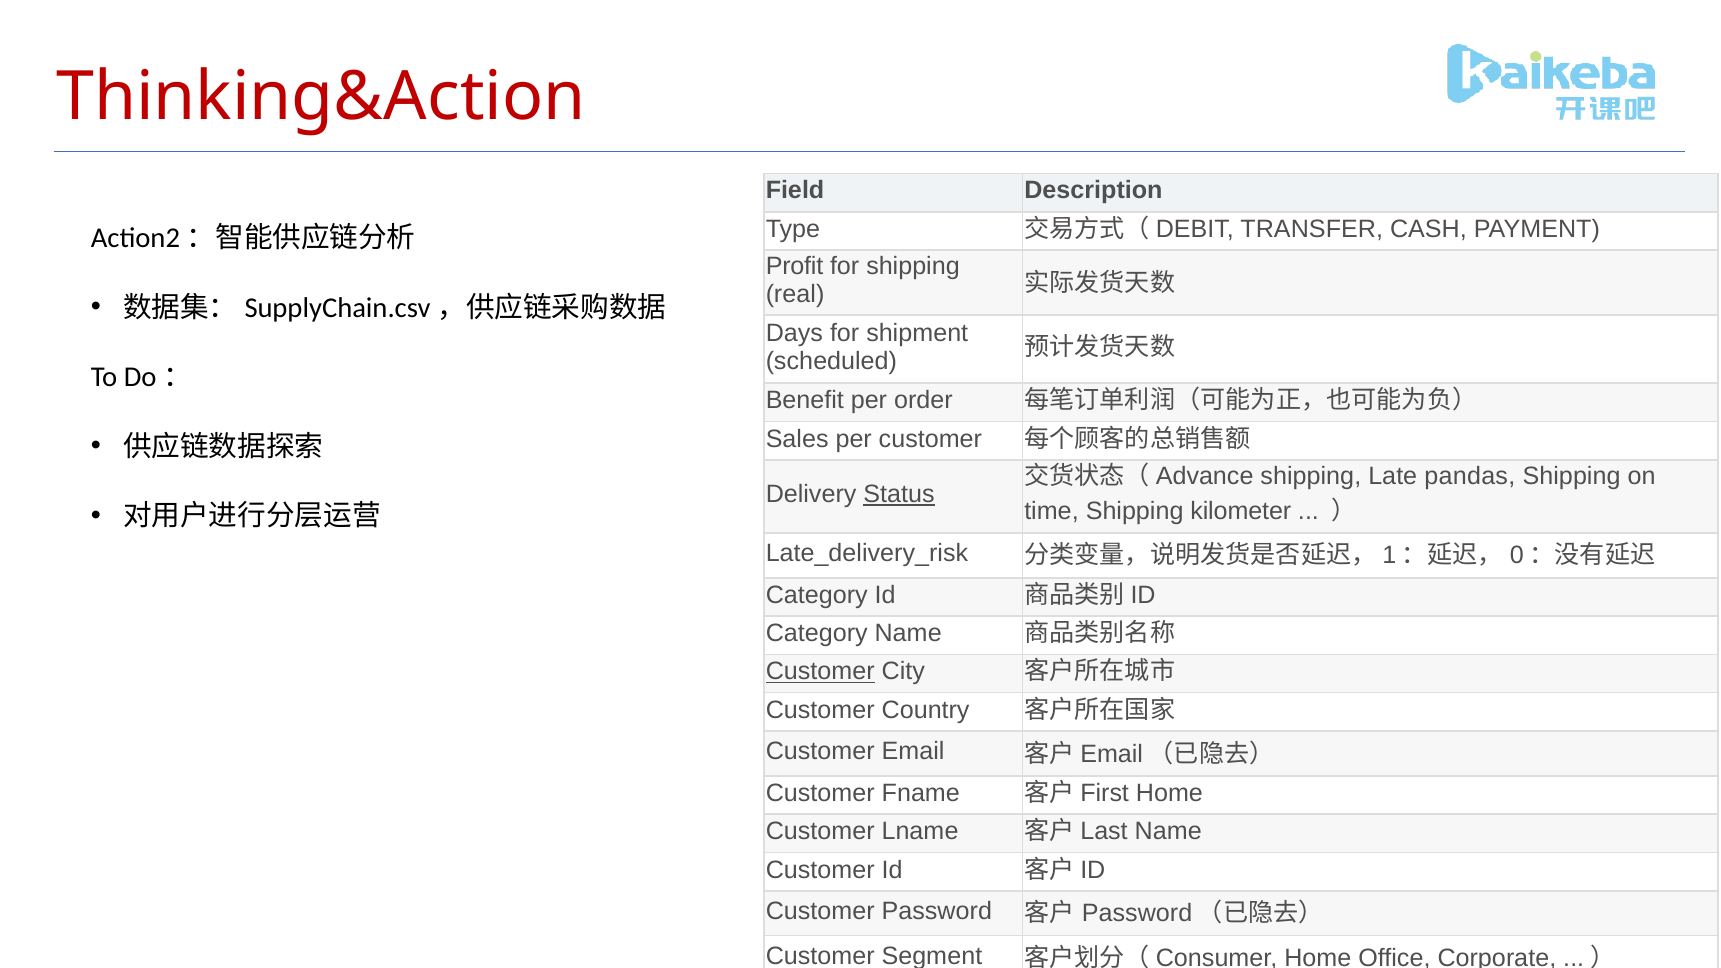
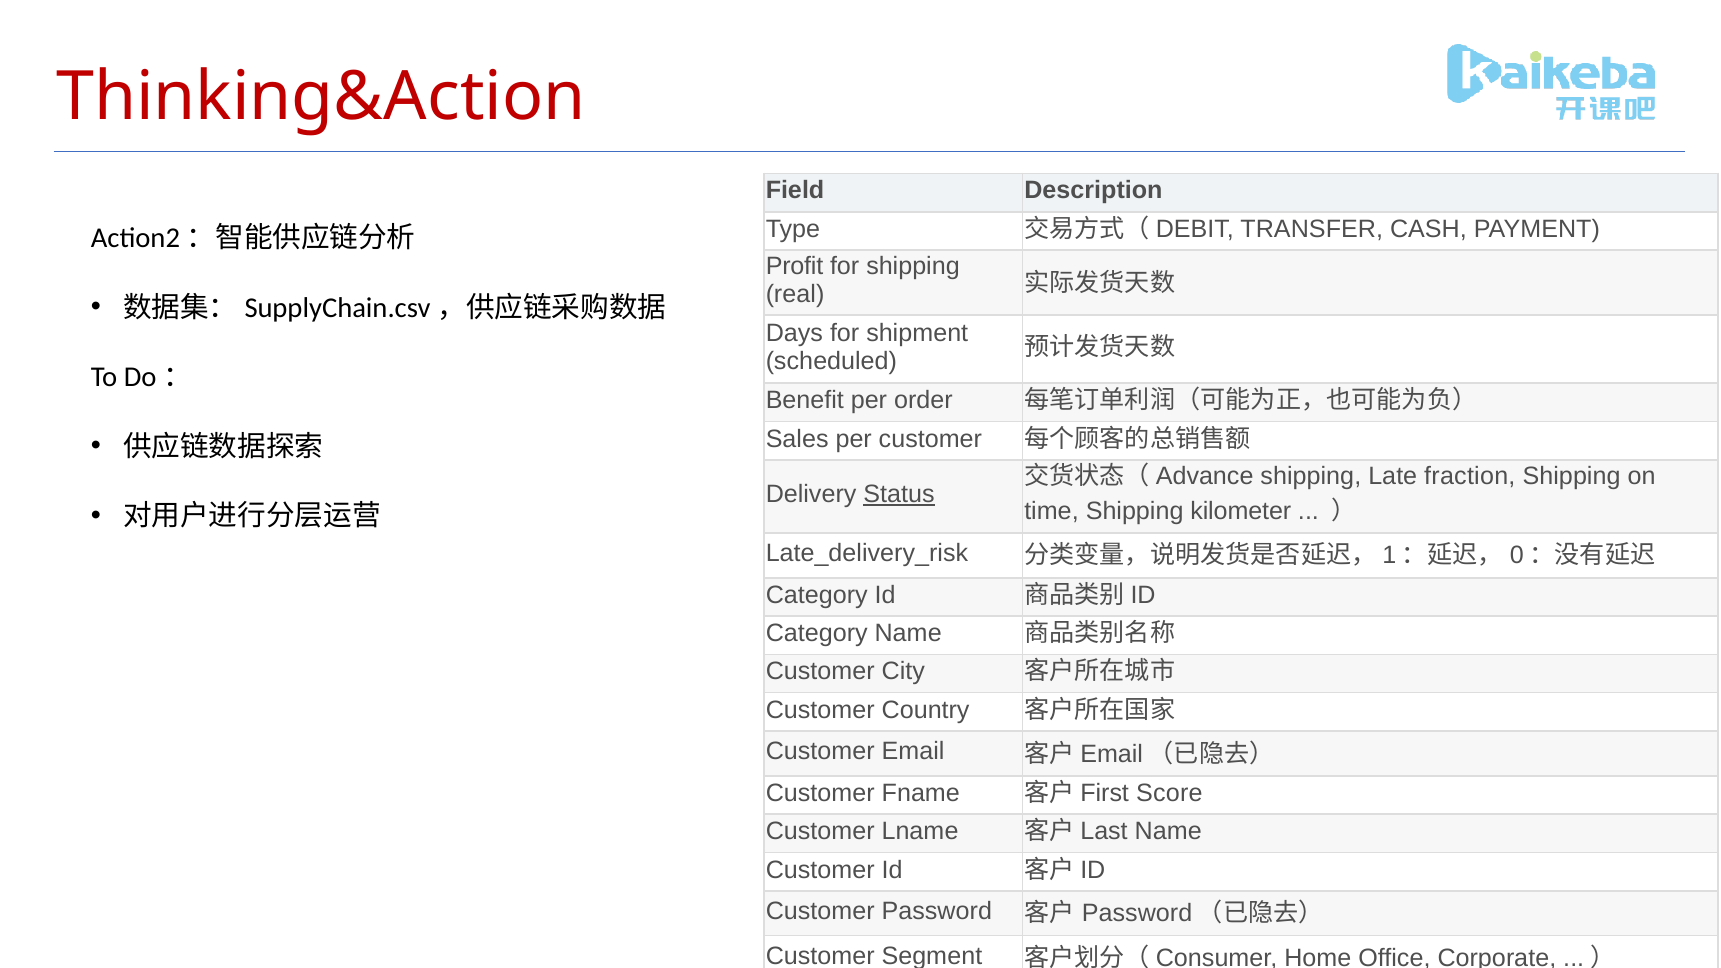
pandas: pandas -> fraction (1470, 476)
Customer underline: present -> none (820, 672)
Home: Home -> Score (1169, 793)
